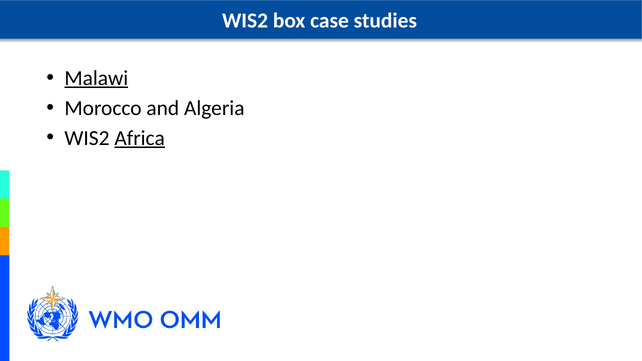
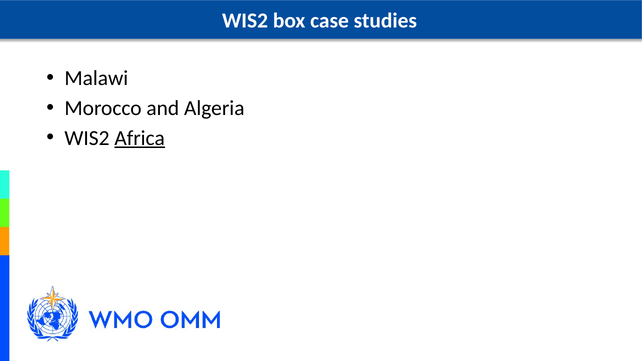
Malawi underline: present -> none (96, 78)
